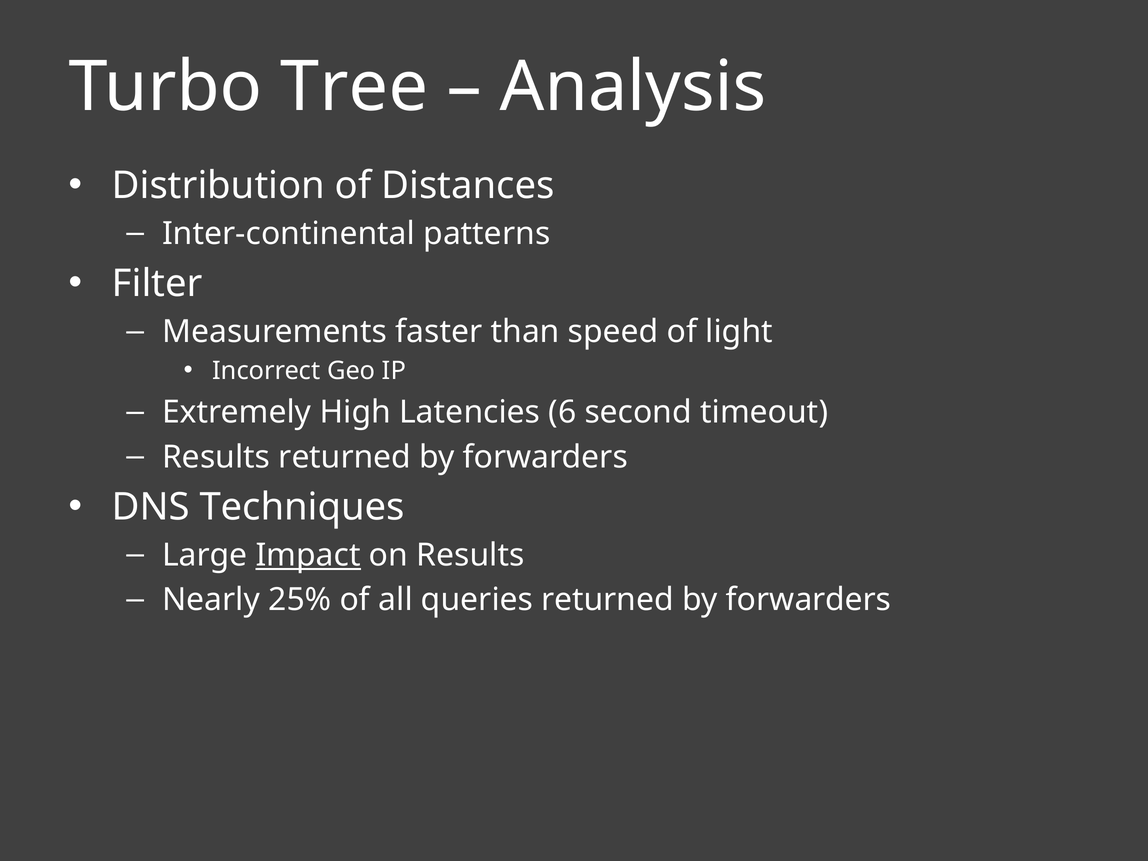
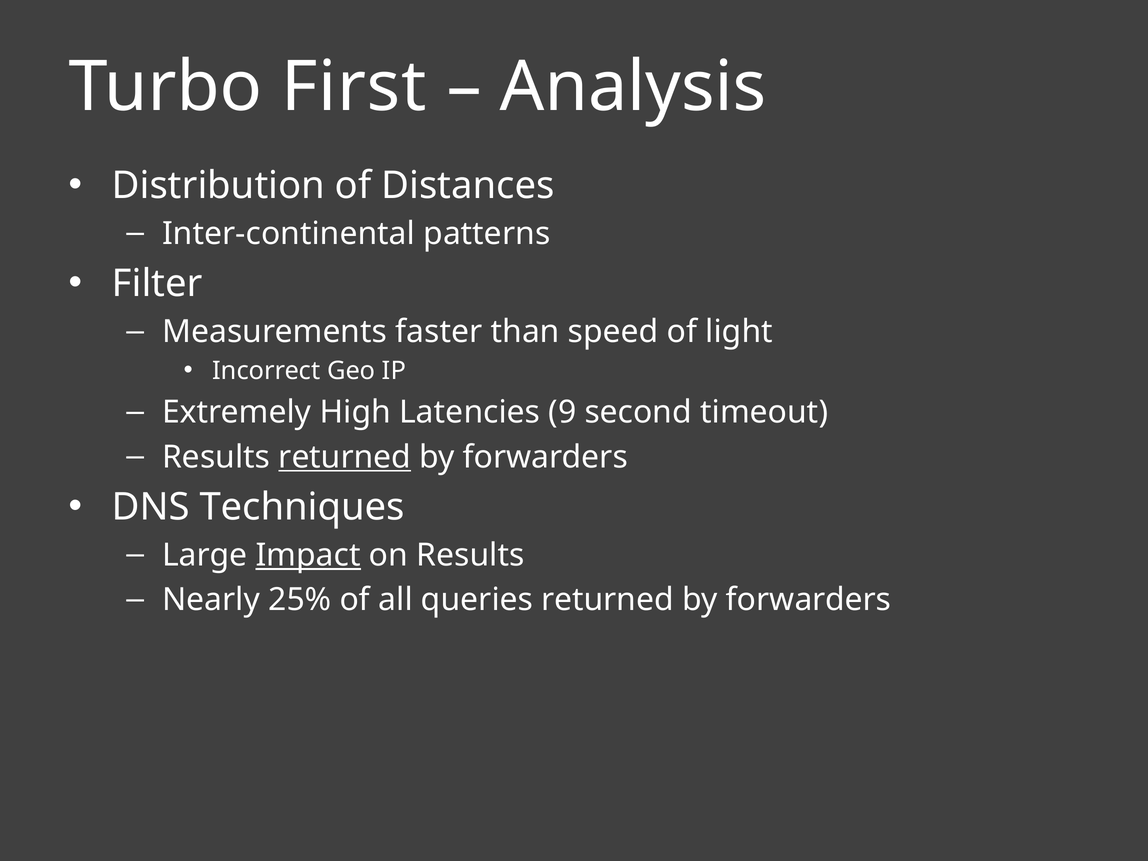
Tree: Tree -> First (354, 87)
6: 6 -> 9 (562, 412)
returned underline: none -> present (345, 457)
